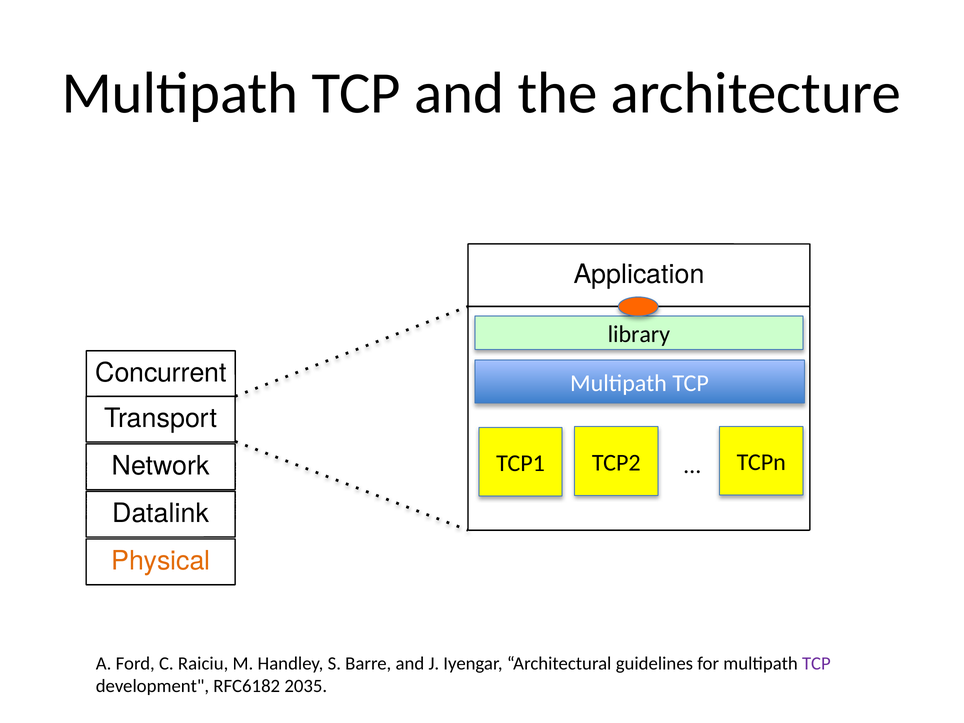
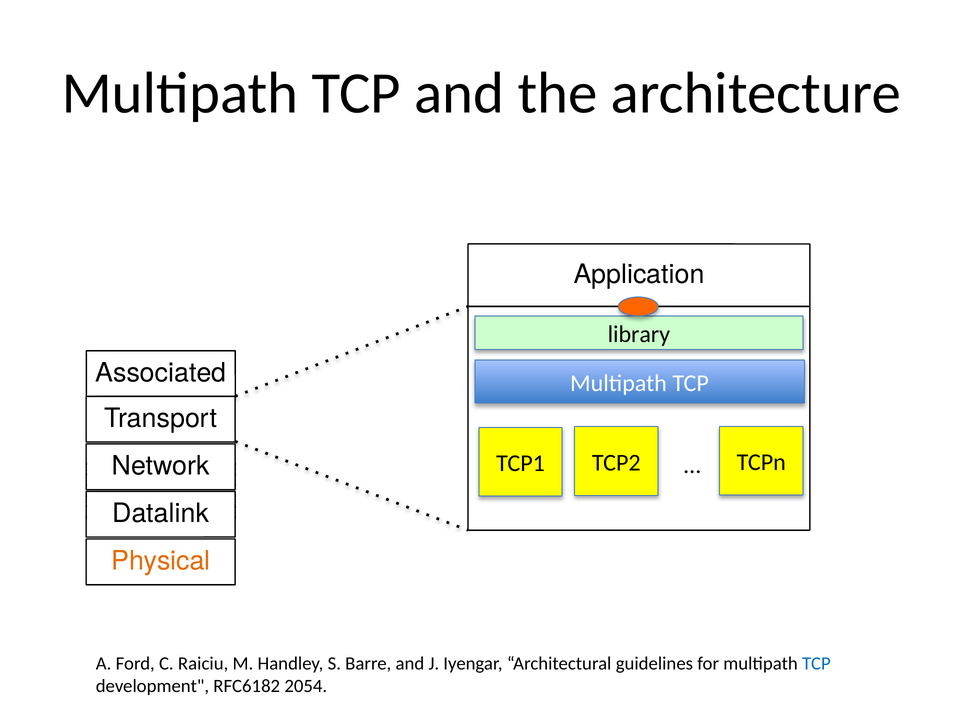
Concurrent: Concurrent -> Associated (161, 373)
TCP colour: purple -> blue (816, 664)
2035: 2035 -> 2054 (306, 686)
